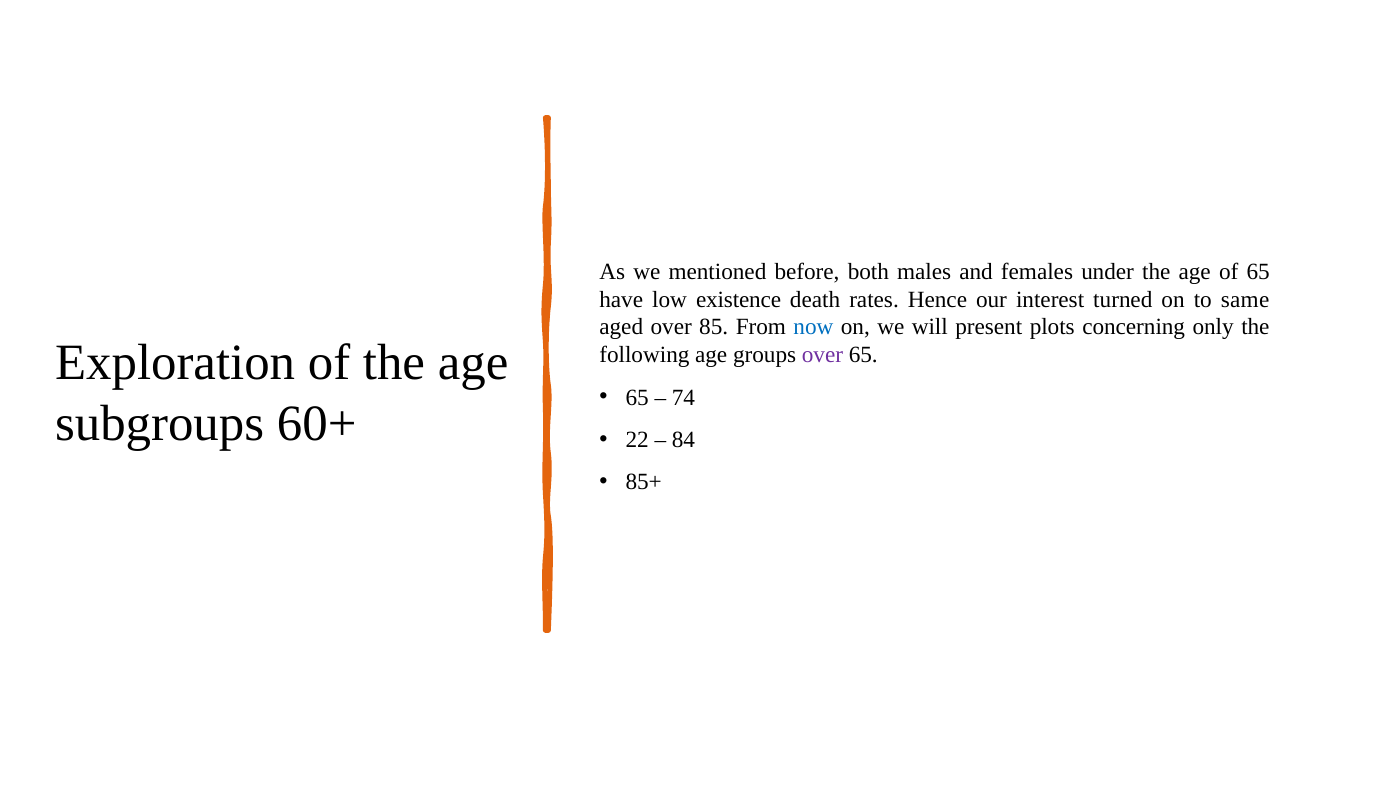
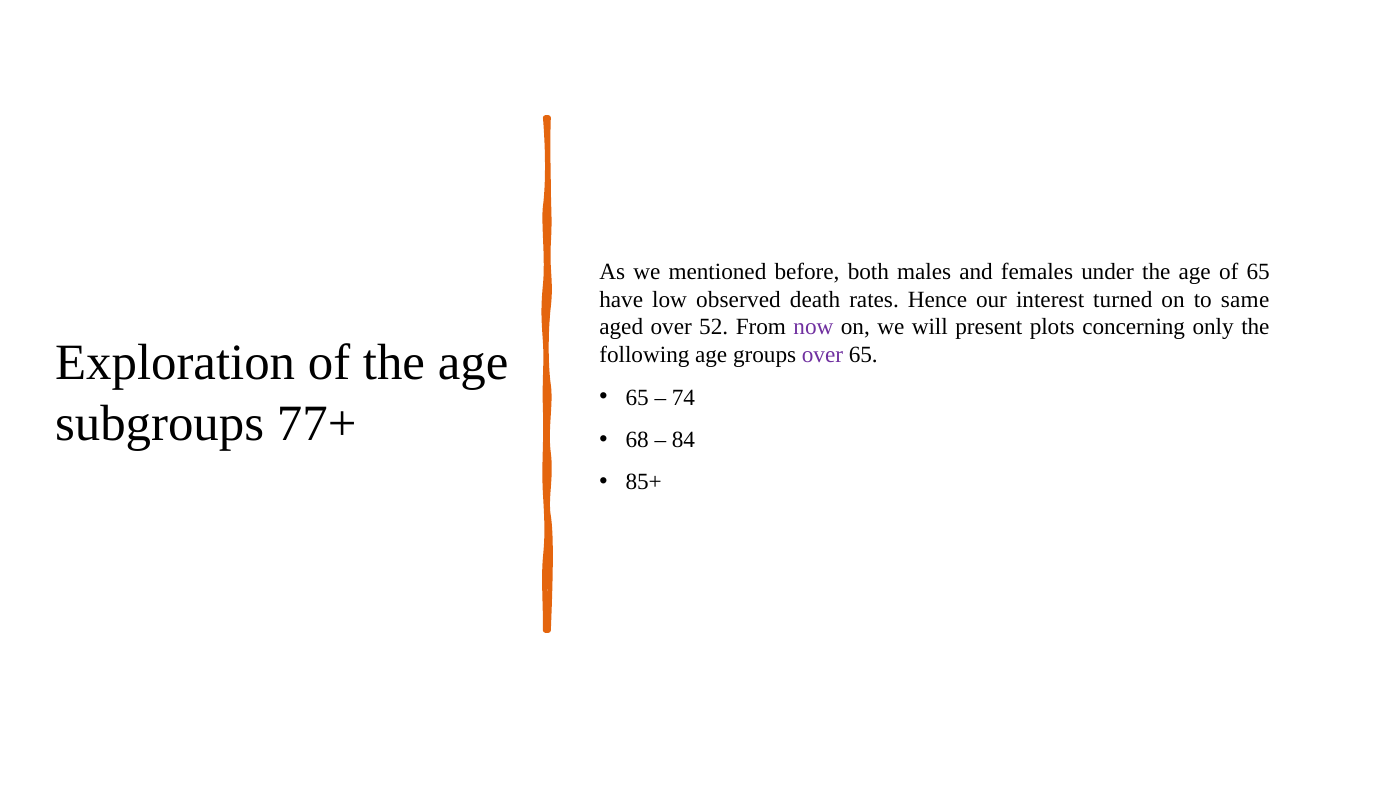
existence: existence -> observed (738, 299)
85: 85 -> 52 (714, 327)
now colour: blue -> purple (813, 327)
60+: 60+ -> 77+ (317, 424)
22: 22 -> 68 (637, 440)
